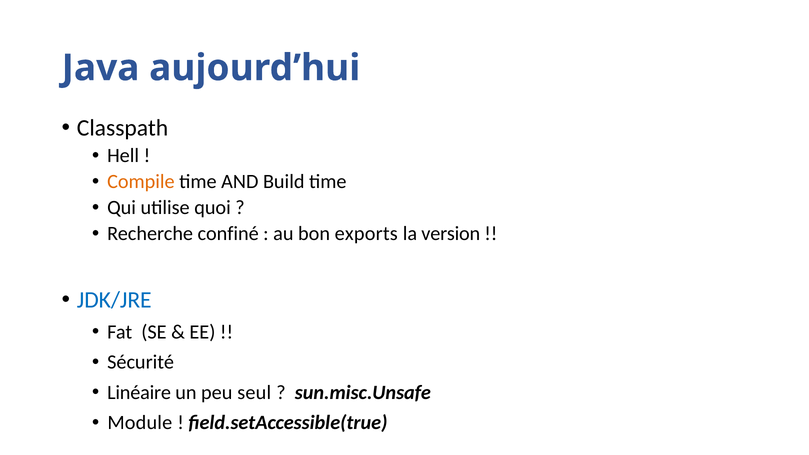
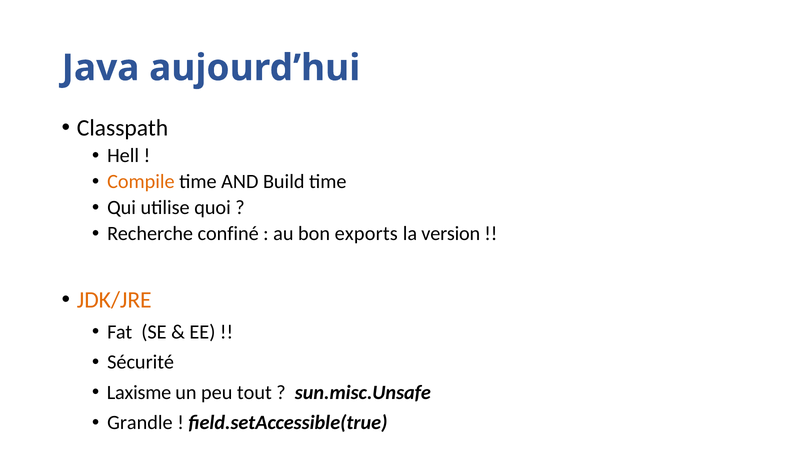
JDK/JRE colour: blue -> orange (114, 300)
Linéaire: Linéaire -> Laxisme (139, 392)
seul: seul -> tout (254, 392)
Module: Module -> Grandle (140, 423)
